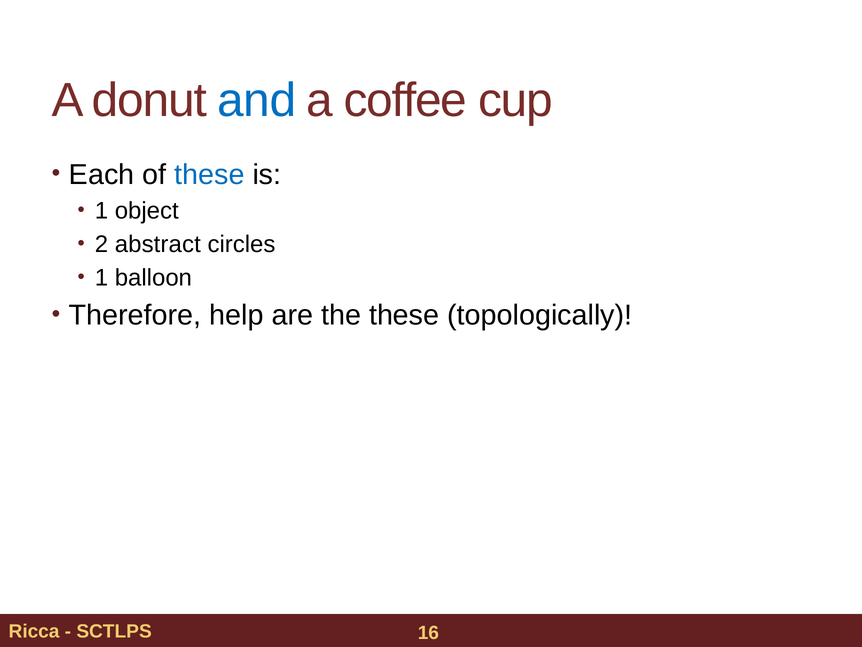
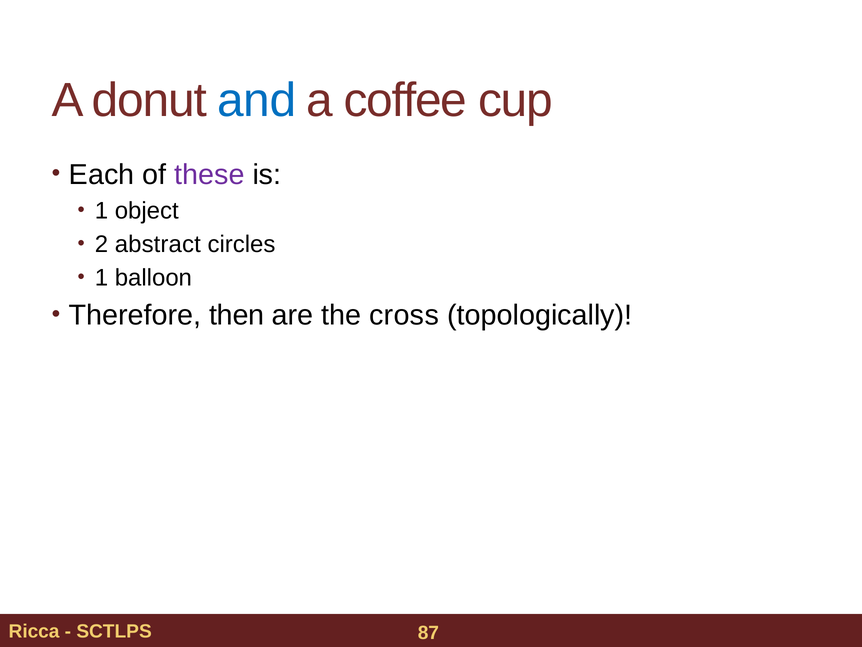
these colour: blue -> purple (209, 174)
help: help -> then (237, 315)
the these: these -> cross (404, 315)
16: 16 -> 87 (428, 632)
